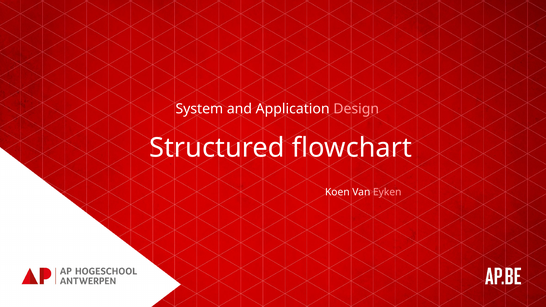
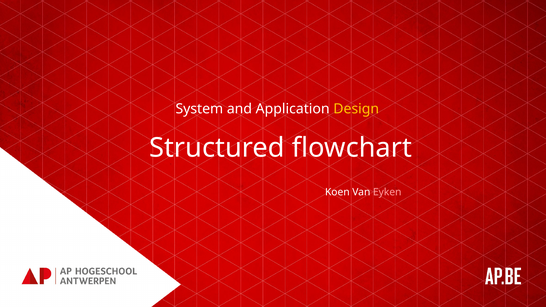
Design colour: pink -> yellow (356, 109)
